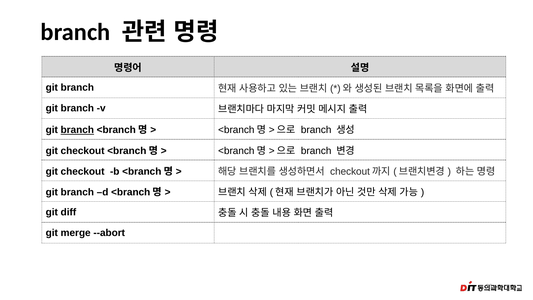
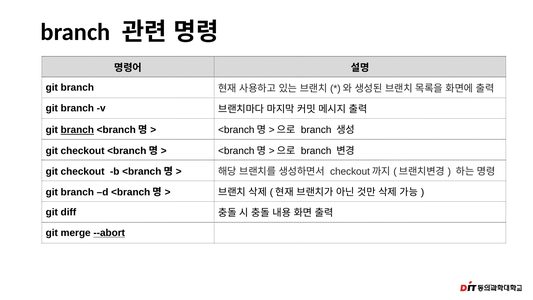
--abort underline: none -> present (109, 233)
